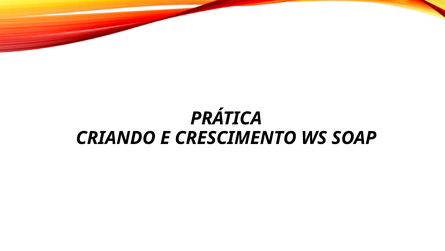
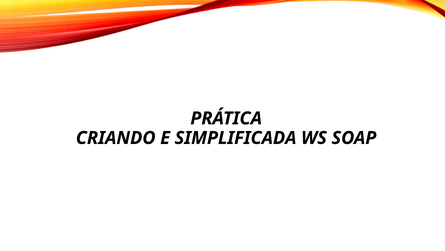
CRESCIMENTO: CRESCIMENTO -> SIMPLIFICADA (236, 138)
